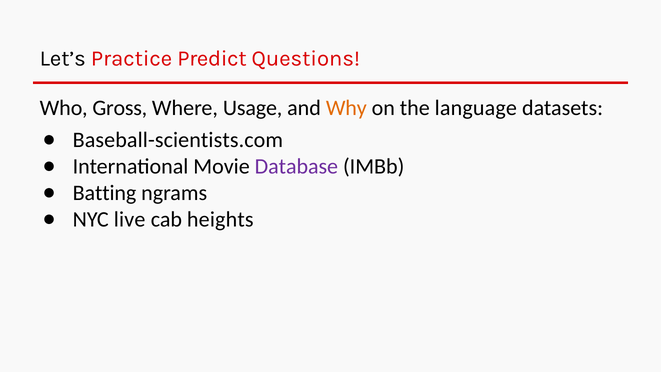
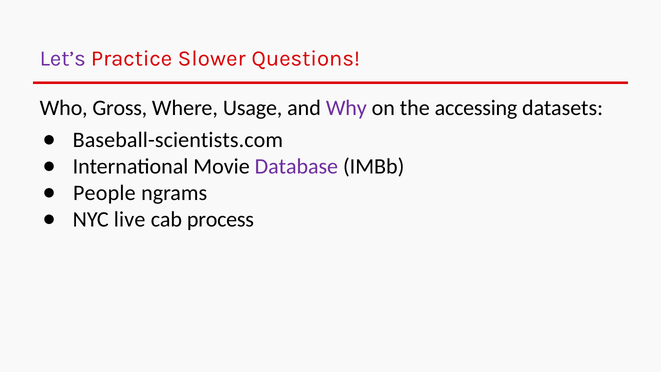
Let’s colour: black -> purple (63, 59)
Predict: Predict -> Slower (212, 59)
Why colour: orange -> purple (346, 108)
language: language -> accessing (476, 108)
Batting: Batting -> People (104, 193)
heights: heights -> process (220, 219)
